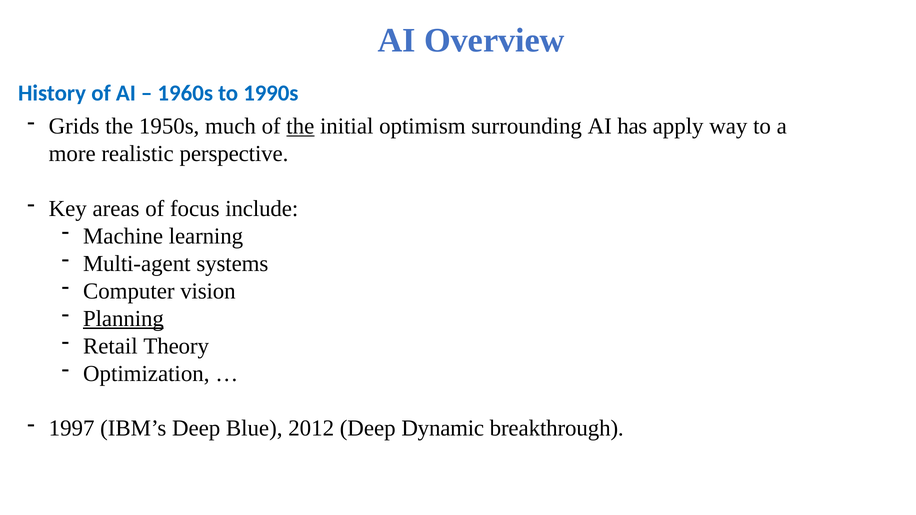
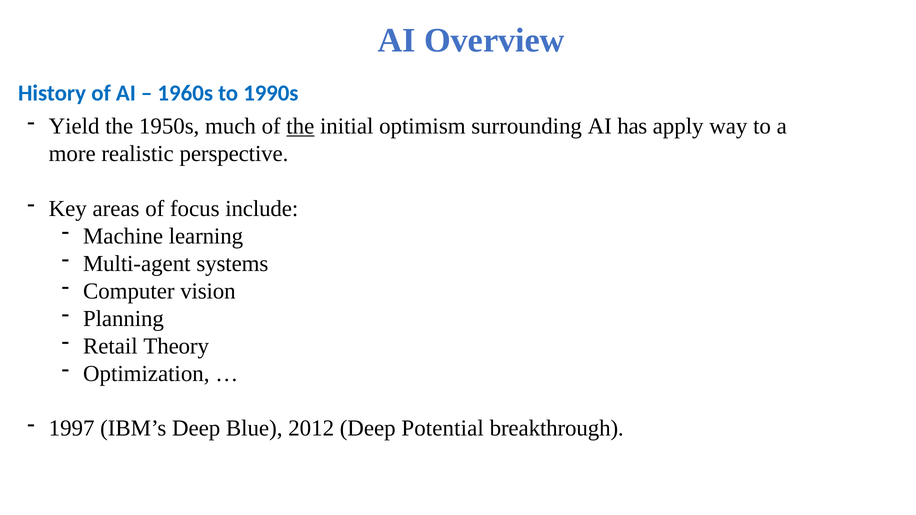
Grids: Grids -> Yield (74, 126)
Planning underline: present -> none (123, 319)
Dynamic: Dynamic -> Potential (443, 429)
